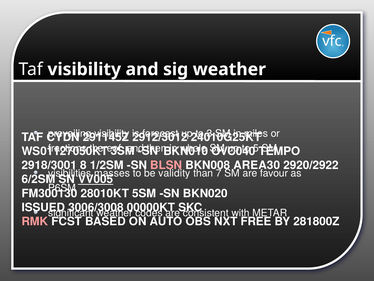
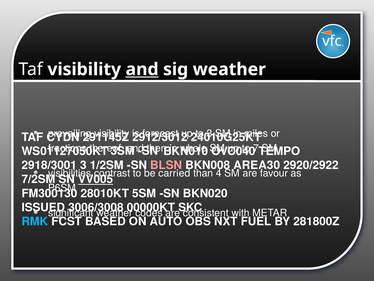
and underline: none -> present (142, 69)
5: 5 -> 7 (256, 148)
2918/3001 8: 8 -> 3 (83, 165)
masses: masses -> contrast (112, 173)
validity: validity -> carried (174, 173)
7: 7 -> 4 (219, 173)
6/2SM: 6/2SM -> 7/2SM (38, 179)
RMK colour: pink -> light blue (35, 221)
FREE: FREE -> FUEL (256, 221)
